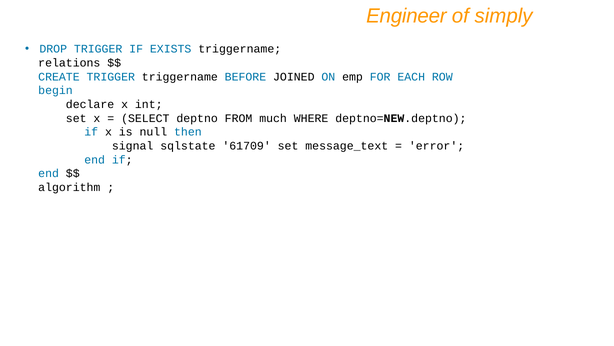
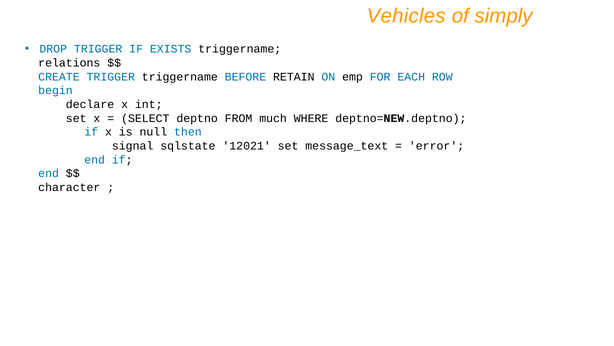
Engineer: Engineer -> Vehicles (406, 16)
JOINED: JOINED -> RETAIN (294, 77)
61709: 61709 -> 12021 (247, 146)
algorithm: algorithm -> character (69, 187)
